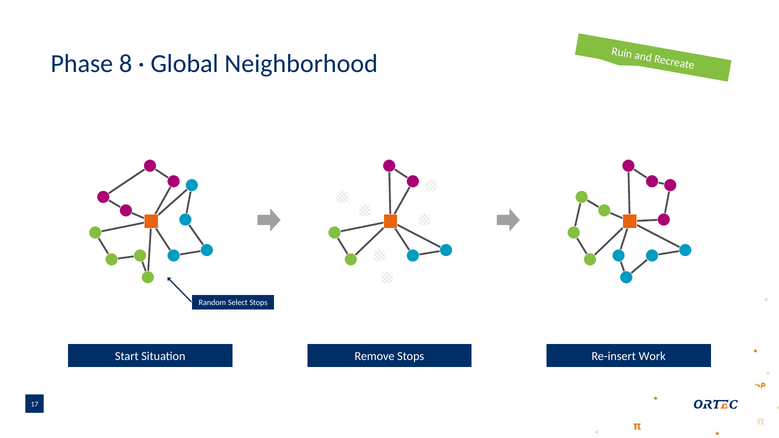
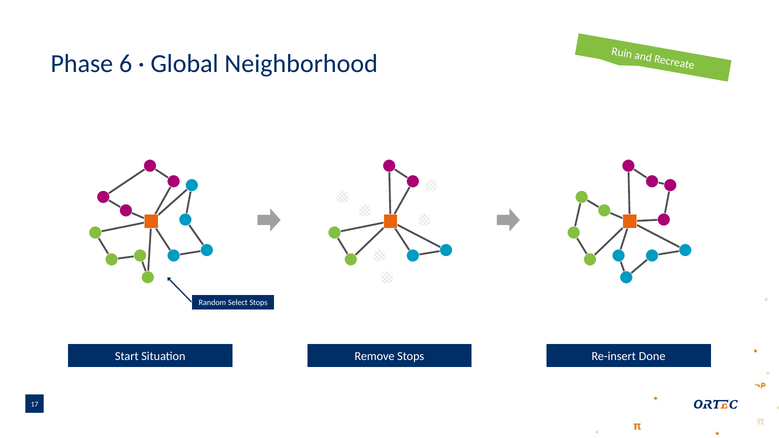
8: 8 -> 6 (126, 64)
Work: Work -> Done (652, 357)
